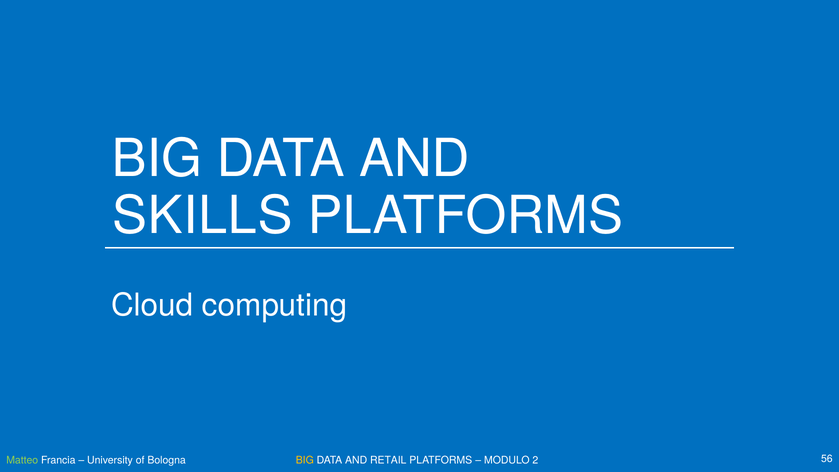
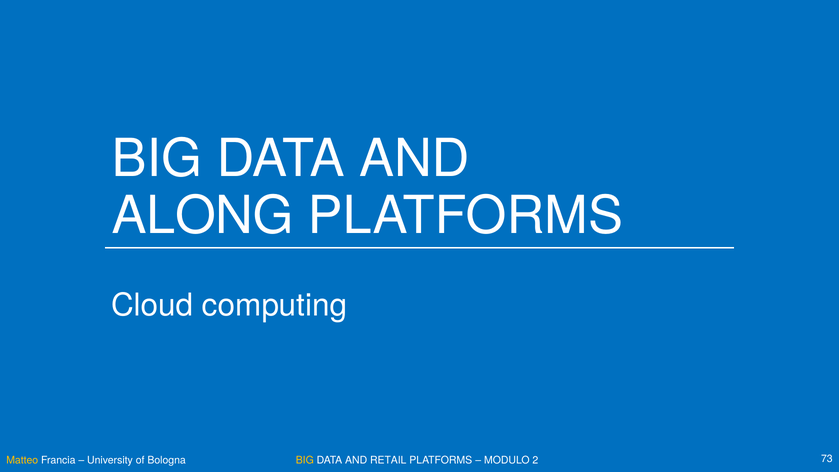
SKILLS: SKILLS -> ALONG (203, 216)
Matteo colour: light green -> yellow (22, 460)
56: 56 -> 73 (827, 459)
